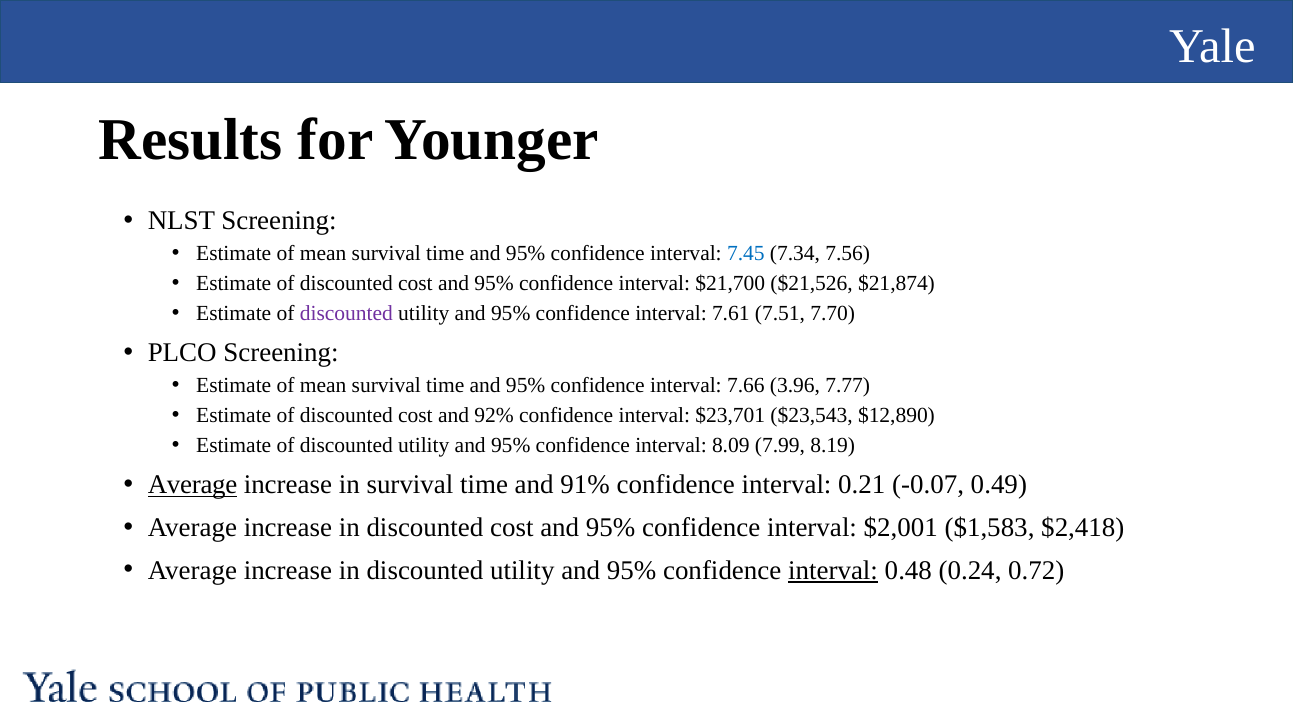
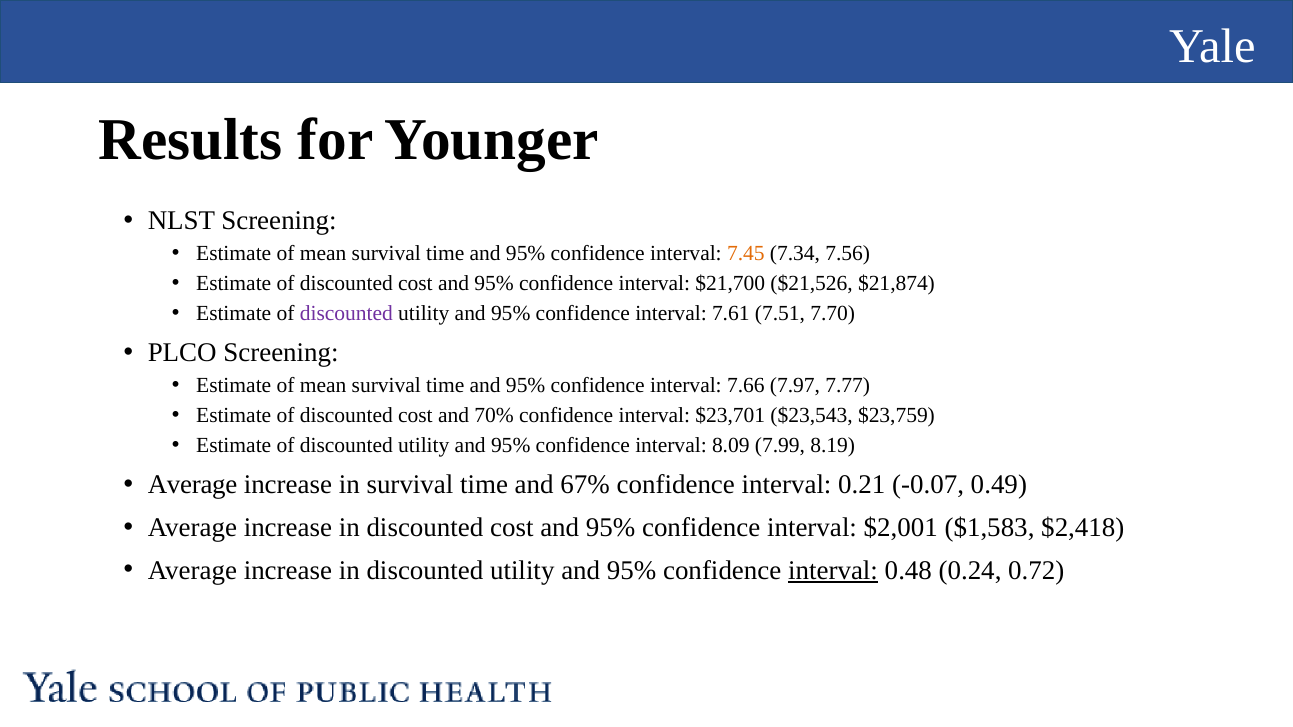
7.45 colour: blue -> orange (746, 253)
3.96: 3.96 -> 7.97 (795, 386)
92%: 92% -> 70% (494, 416)
$12,890: $12,890 -> $23,759 (896, 416)
Average underline: present -> none (193, 485)
91%: 91% -> 67% (585, 485)
